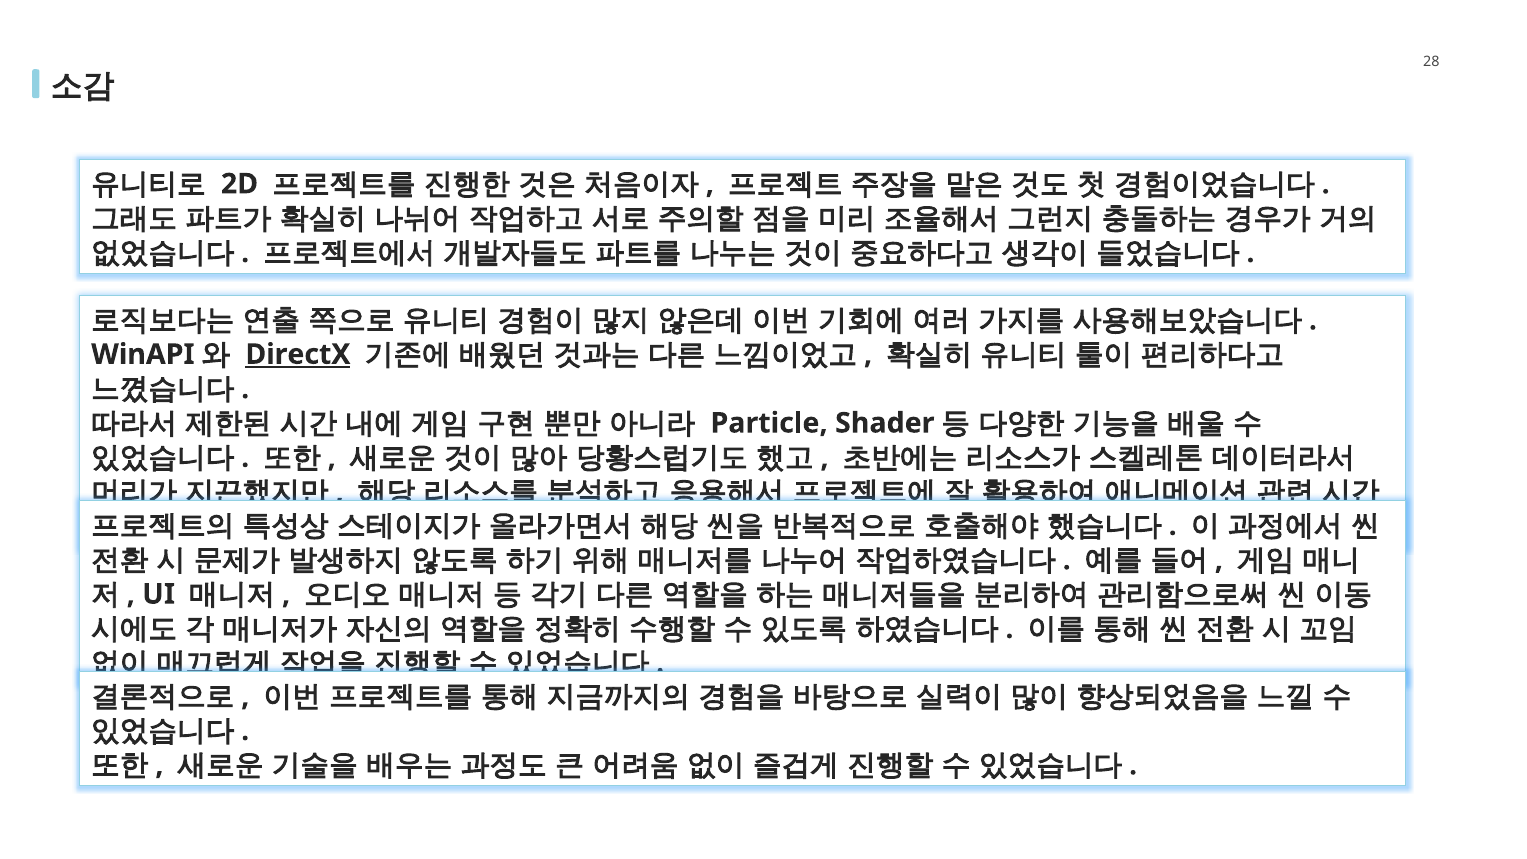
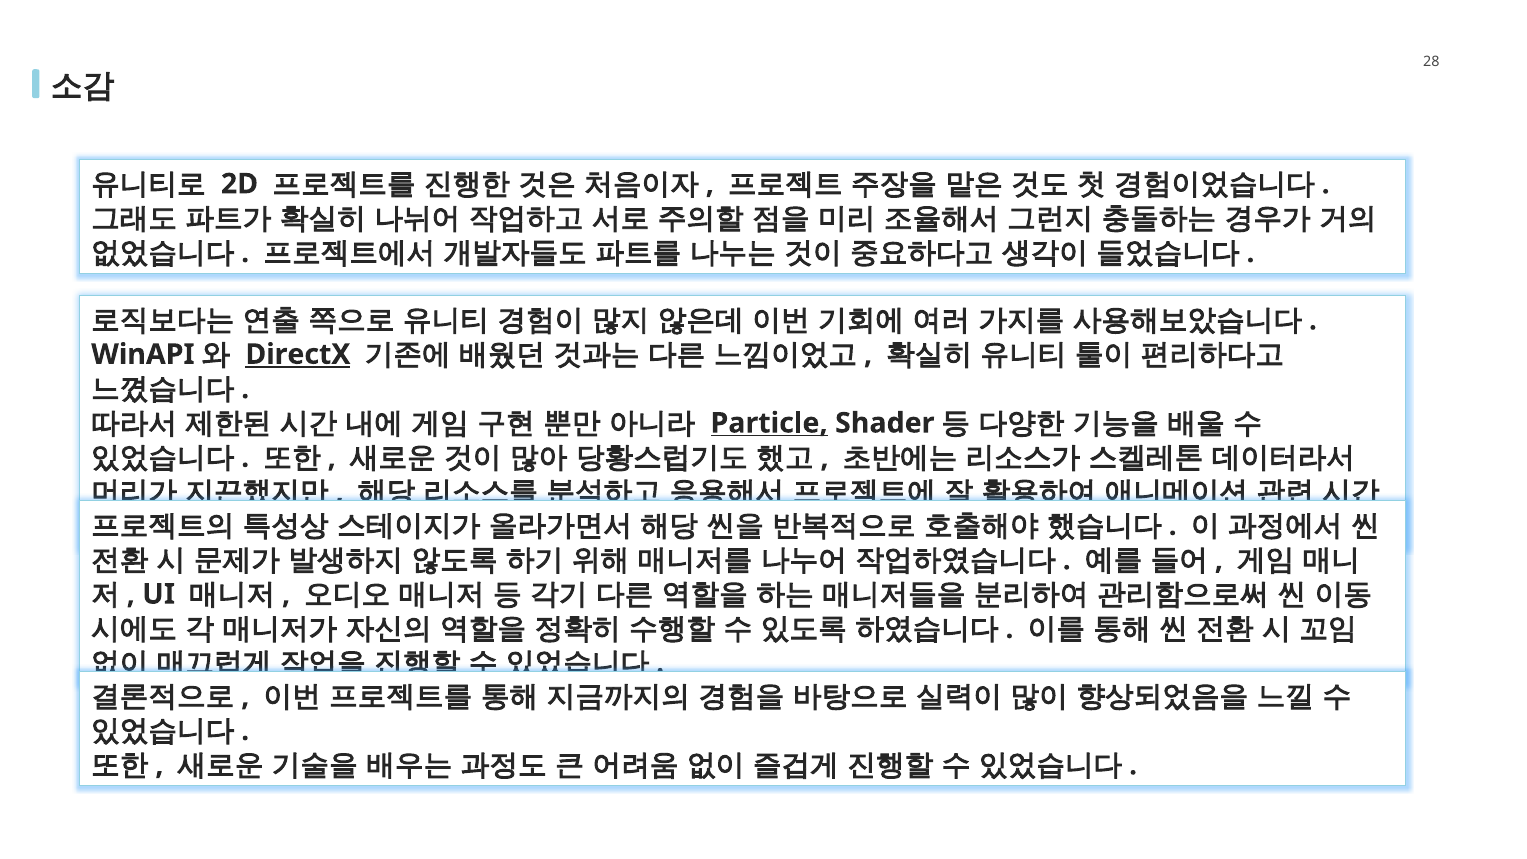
Particle underline: none -> present (769, 423)
